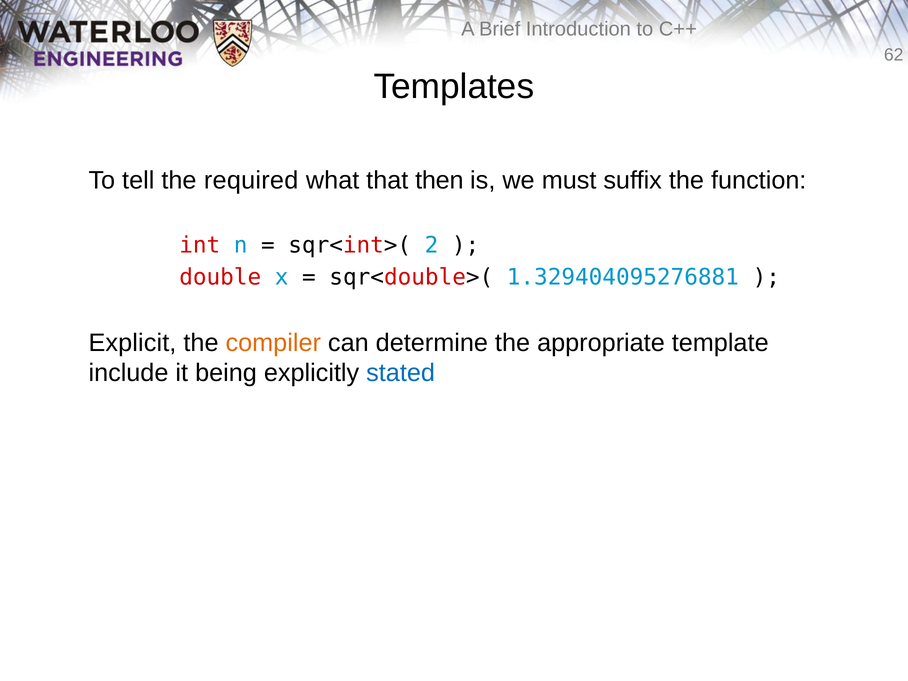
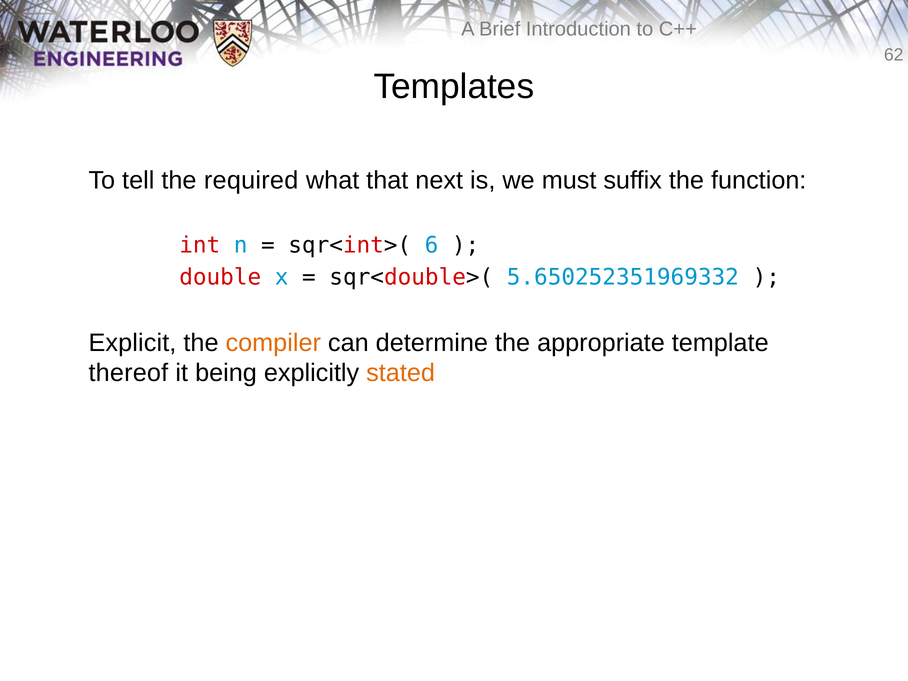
then: then -> next (439, 180)
2: 2 -> 6 (431, 245)
1.329404095276881: 1.329404095276881 -> 5.650252351969332 (623, 277)
include: include -> thereof (128, 373)
stated colour: blue -> orange (401, 373)
